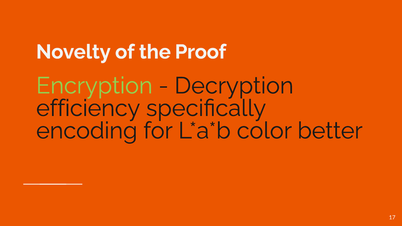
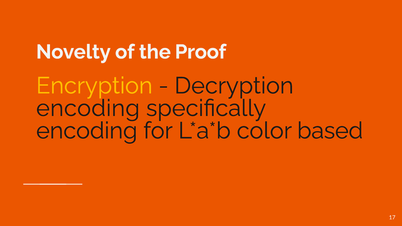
Encryption colour: light green -> yellow (94, 86)
efficiency: efficiency -> encoding (88, 108)
better: better -> based (330, 131)
